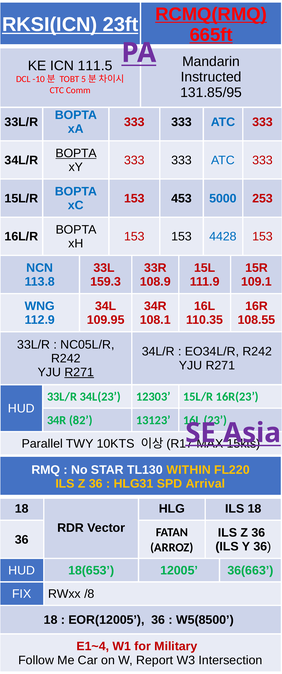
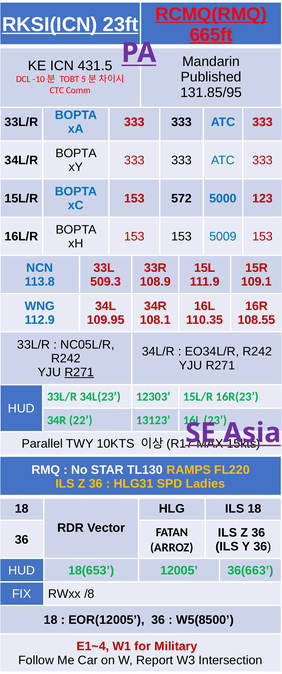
111.5: 111.5 -> 431.5 (95, 66)
Instructed: Instructed -> Published (211, 77)
BOPTA underline: present -> none (76, 153)
453: 453 -> 572 (182, 199)
253: 253 -> 123 (263, 199)
4428: 4428 -> 5009 (223, 237)
159.3: 159.3 -> 509.3 (106, 282)
82: 82 -> 22 (81, 421)
WITHIN: WITHIN -> RAMPS (189, 470)
Arrival: Arrival -> Ladies (205, 484)
